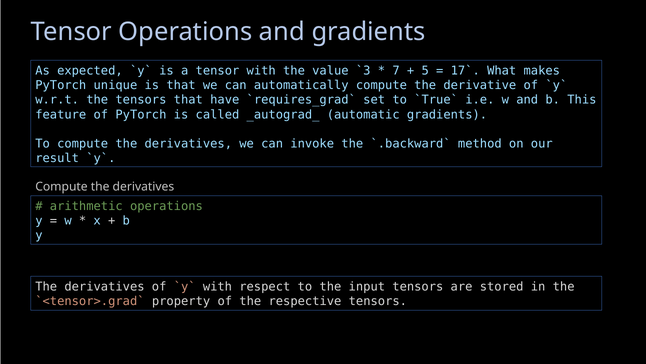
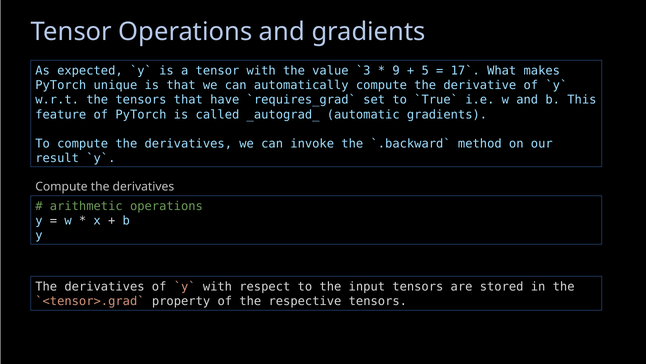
7: 7 -> 9 (396, 71)
